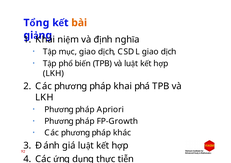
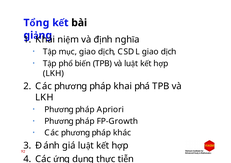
bài colour: orange -> black (79, 23)
